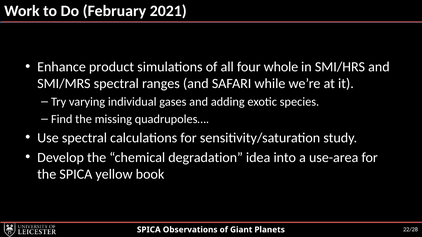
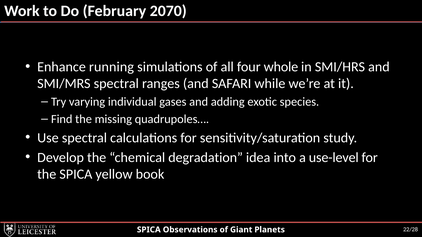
2021: 2021 -> 2070 (168, 11)
product: product -> running (111, 67)
use-area: use-area -> use-level (334, 158)
